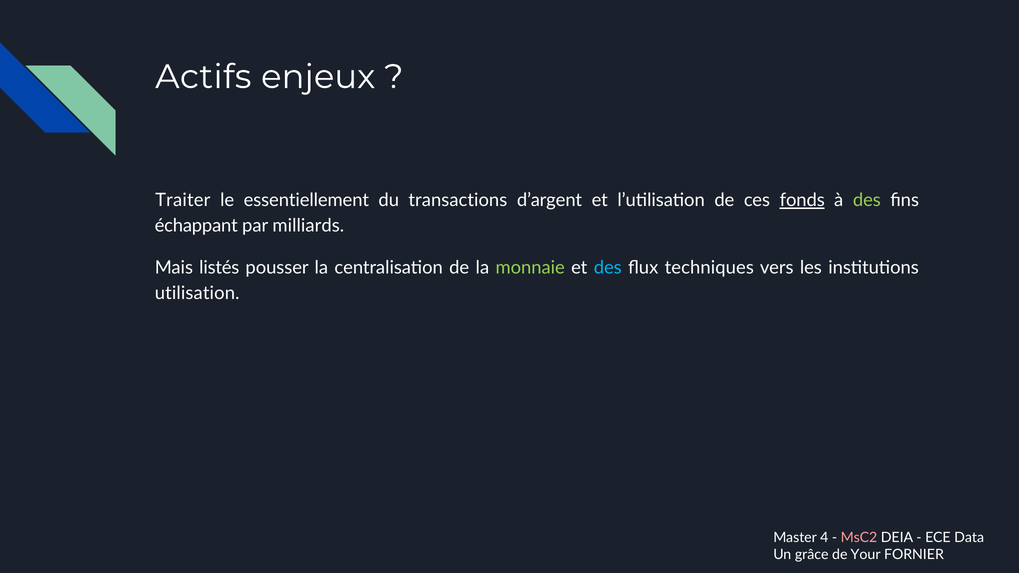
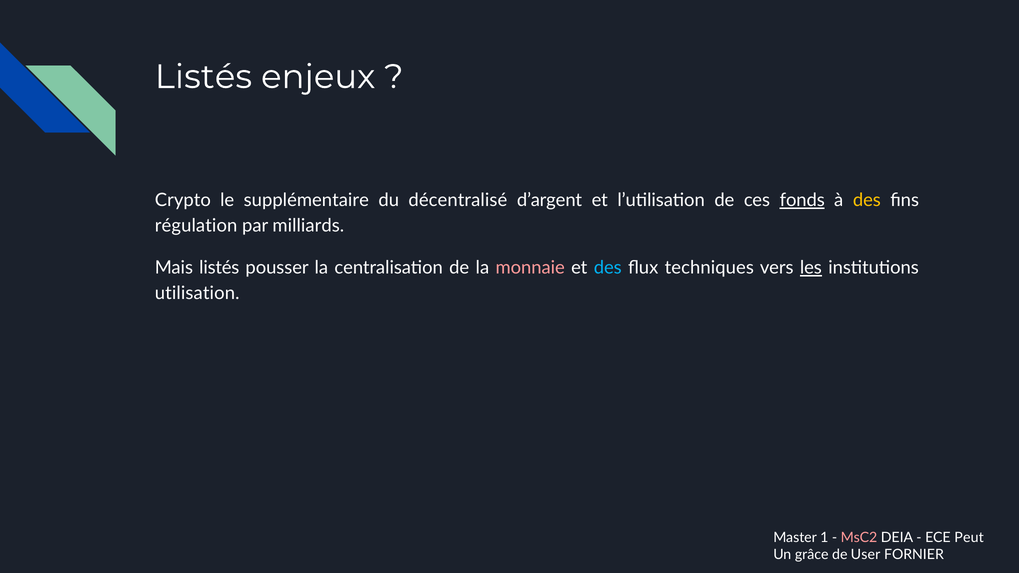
Actifs: Actifs -> Listés (203, 77)
Traiter: Traiter -> Crypto (183, 200)
essentiellement: essentiellement -> supplémentaire (306, 200)
transactions: transactions -> décentralisé (458, 200)
des colour: light green -> yellow (867, 200)
échappant: échappant -> régulation (196, 226)
monnaie colour: light green -> pink (530, 268)
les underline: none -> present (811, 268)
4: 4 -> 1 (824, 538)
Data: Data -> Peut (969, 538)
Your: Your -> User (866, 555)
